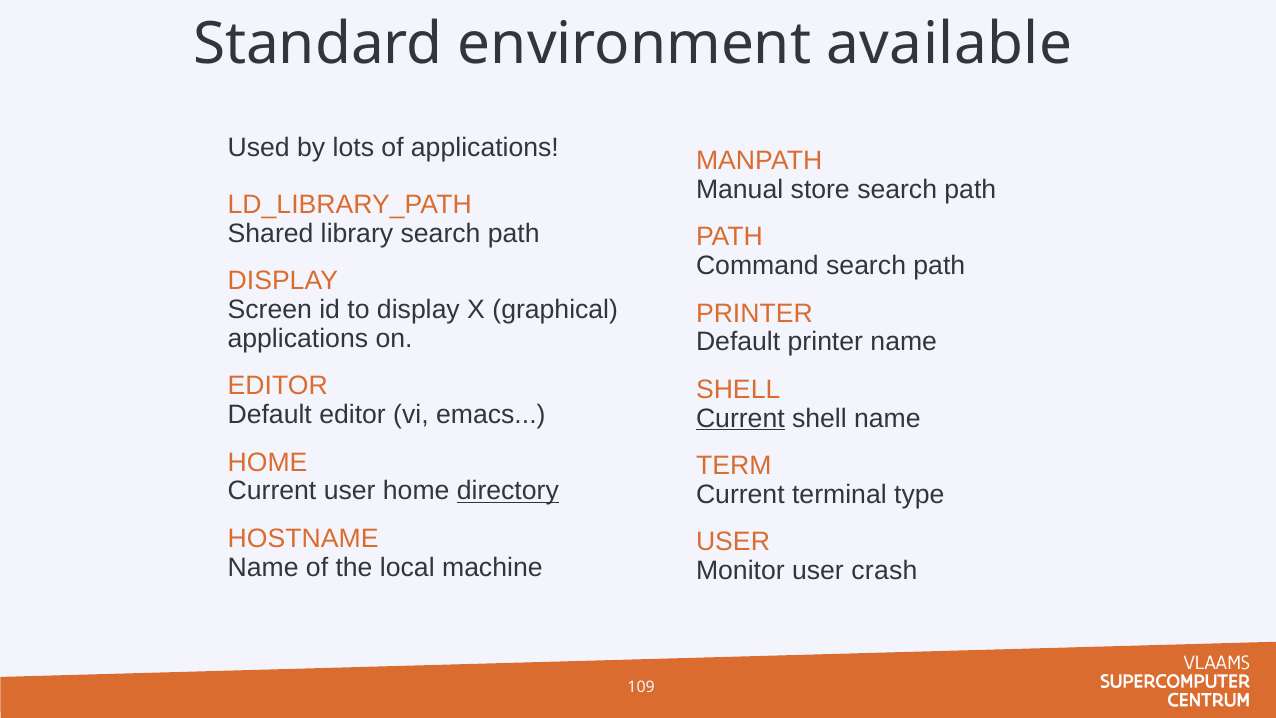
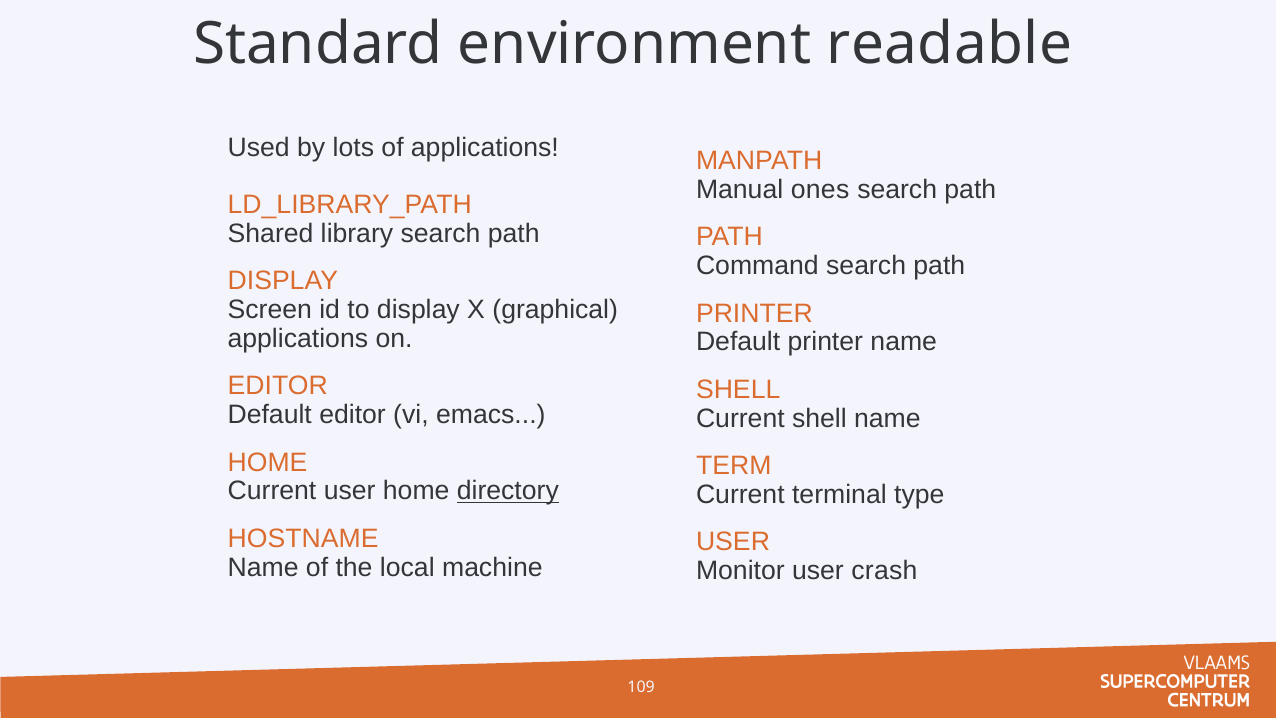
available: available -> readable (949, 44)
store: store -> ones (820, 189)
Current underline: present -> none (740, 418)
